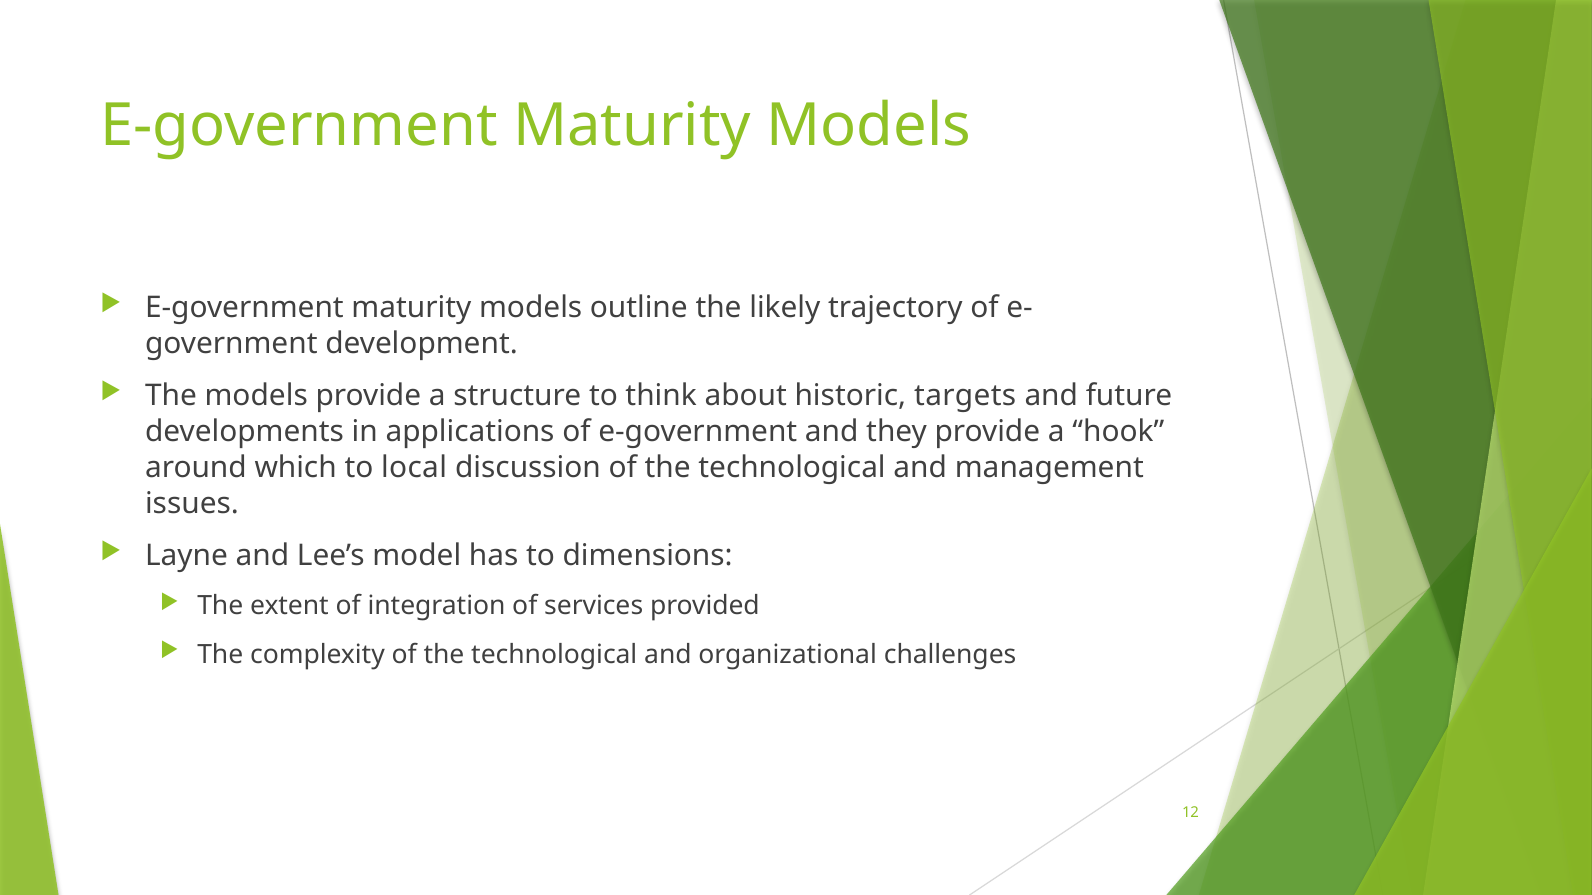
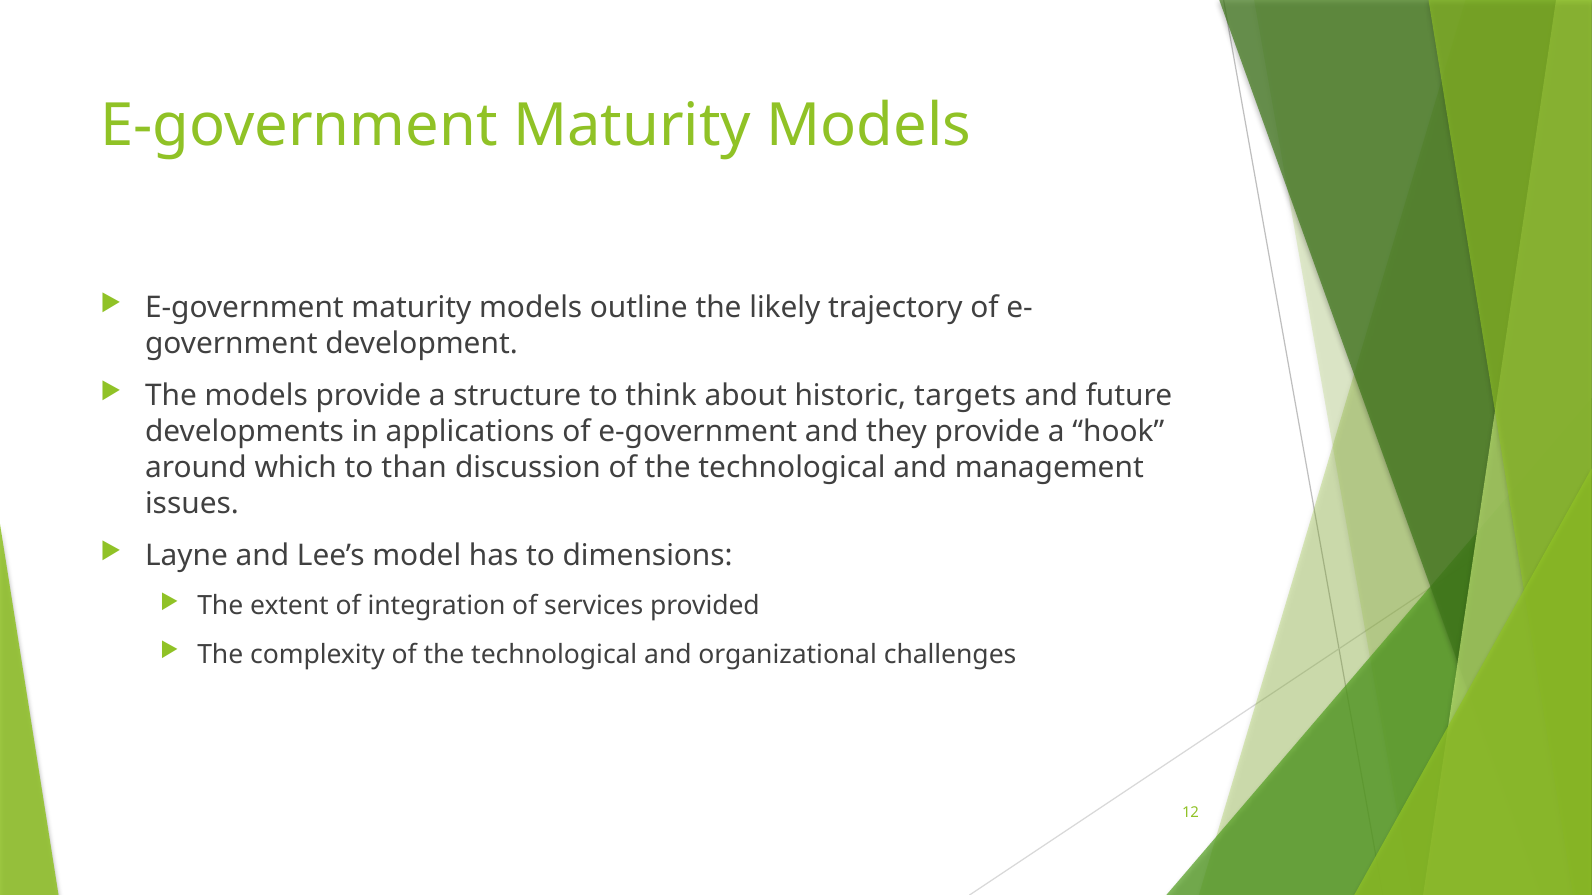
local: local -> than (414, 468)
